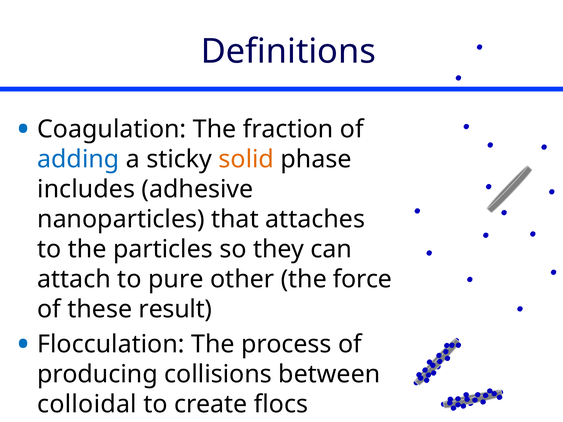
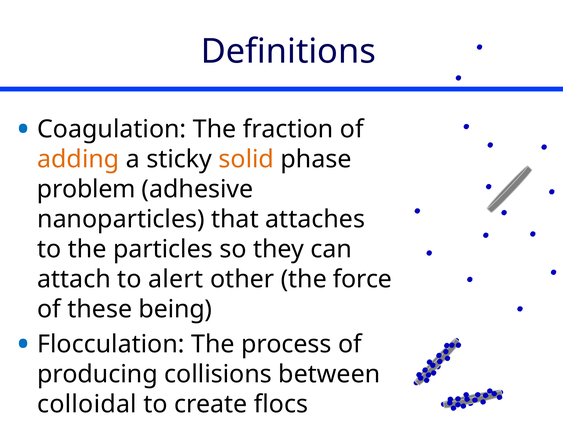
adding colour: blue -> orange (78, 159)
includes: includes -> problem (86, 189)
pure: pure -> alert (176, 279)
result: result -> being (175, 310)
